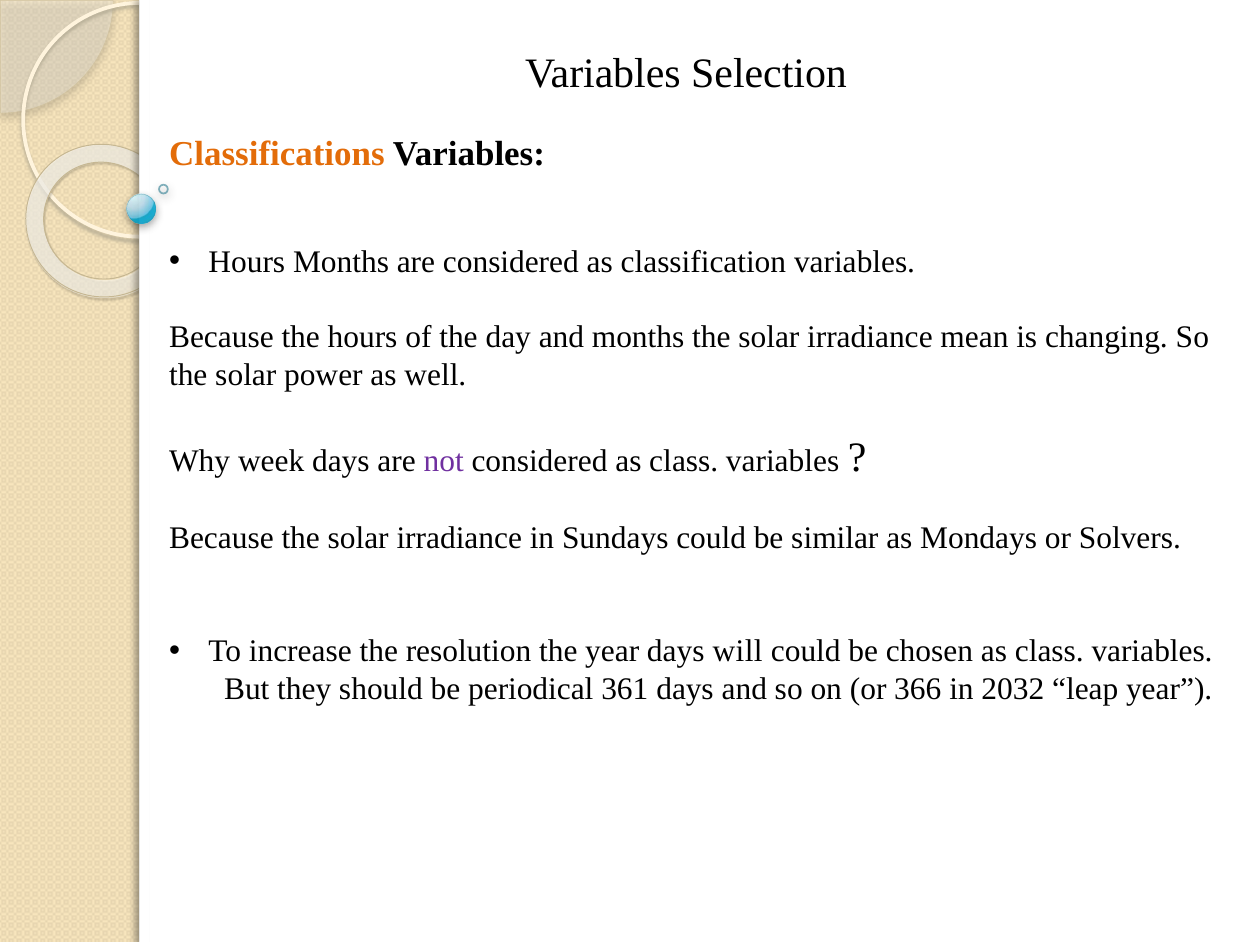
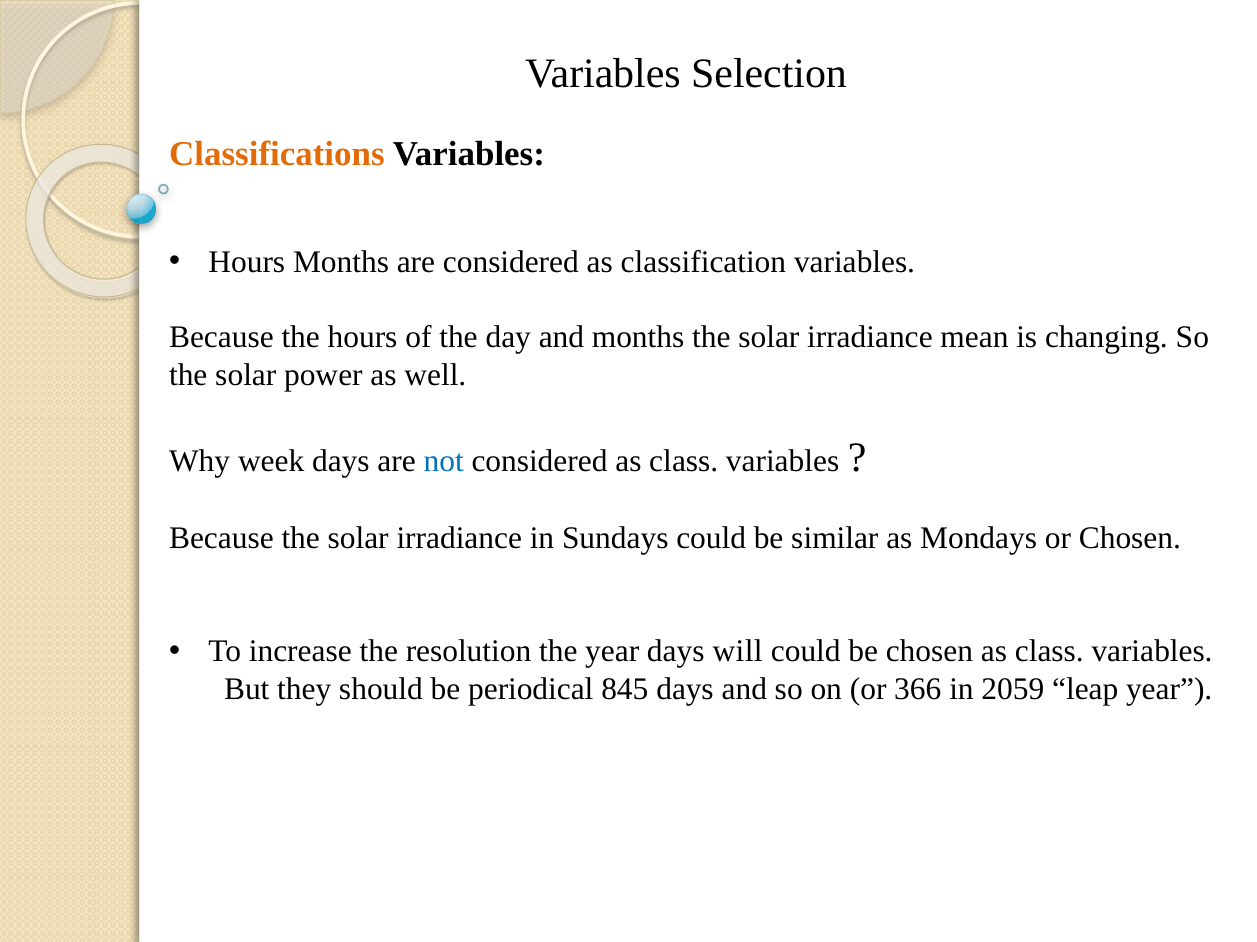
not colour: purple -> blue (444, 461)
or Solvers: Solvers -> Chosen (1130, 539)
361: 361 -> 845 (625, 690)
2032: 2032 -> 2059 (1013, 690)
